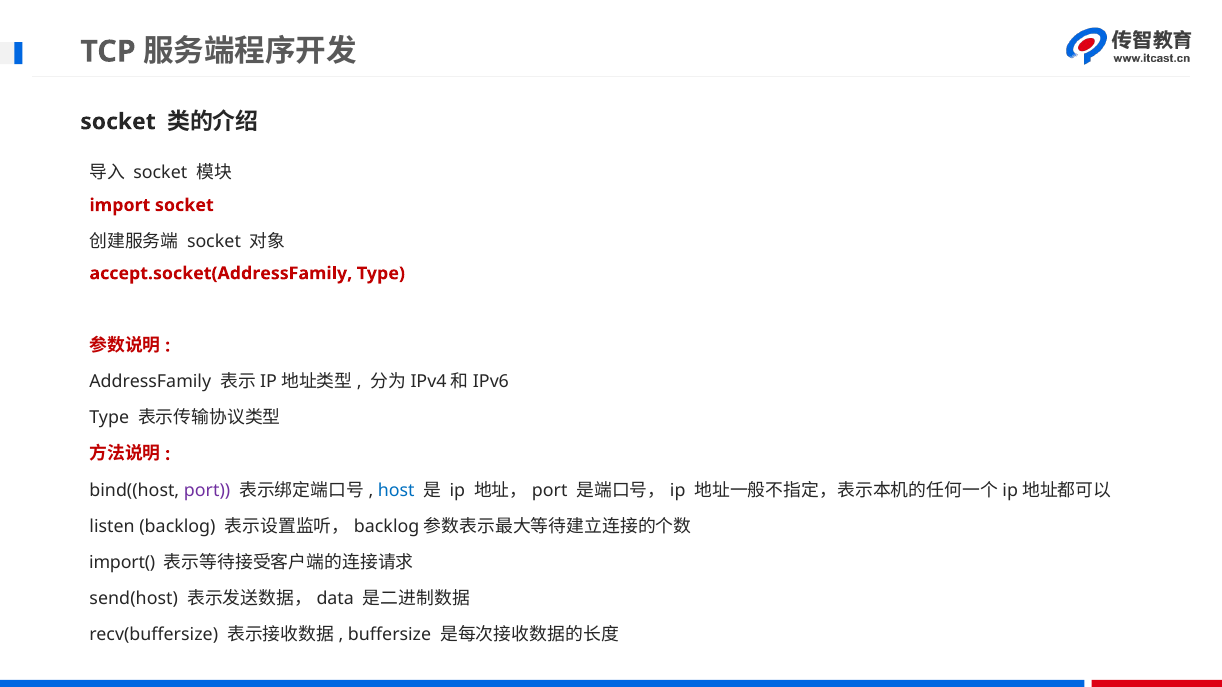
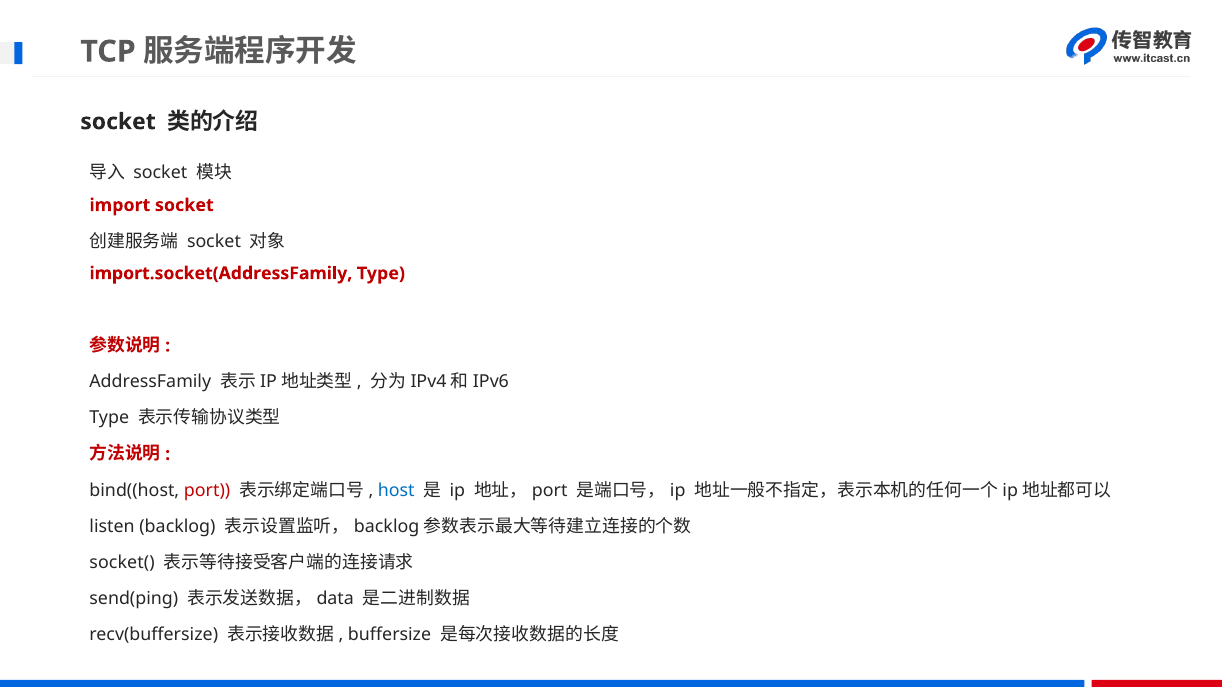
accept.socket(AddressFamily: accept.socket(AddressFamily -> import.socket(AddressFamily (221, 273)
port colour: purple -> red (207, 490)
import(: import( -> socket( (122, 563)
send(host: send(host -> send(ping (134, 599)
